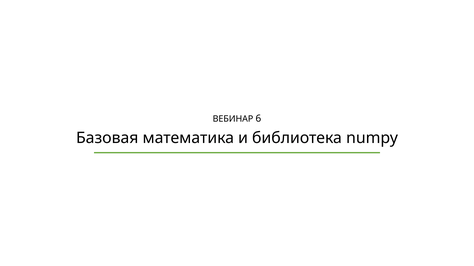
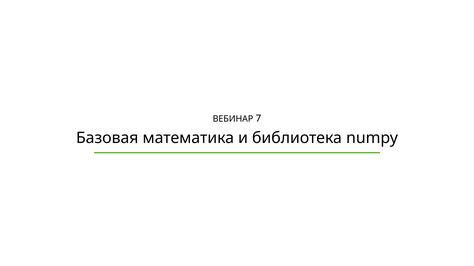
6: 6 -> 7 (258, 119)
